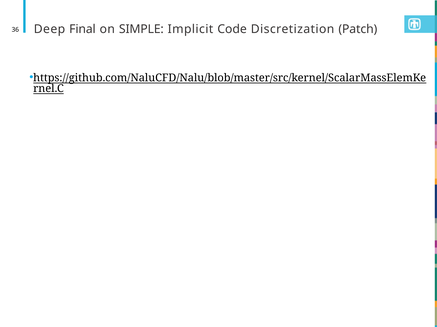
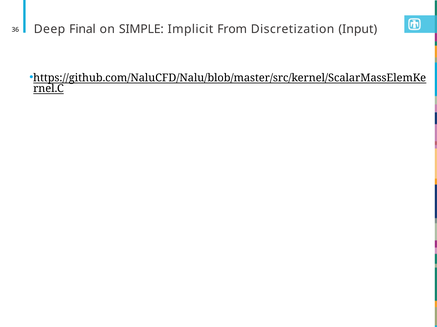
Code: Code -> From (232, 29)
Patch: Patch -> Input (358, 29)
